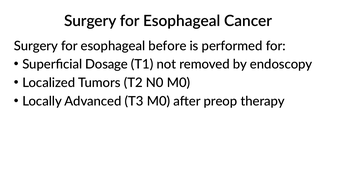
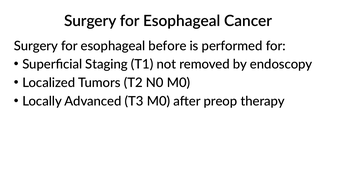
Dosage: Dosage -> Staging (106, 64)
